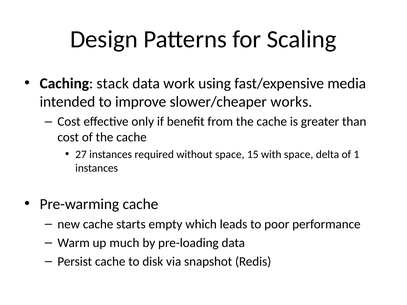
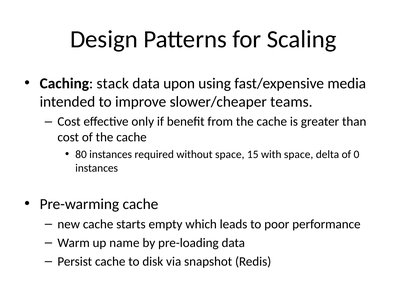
work: work -> upon (179, 83)
works: works -> teams (291, 102)
27: 27 -> 80 (81, 155)
1: 1 -> 0 (357, 155)
much: much -> name (124, 243)
